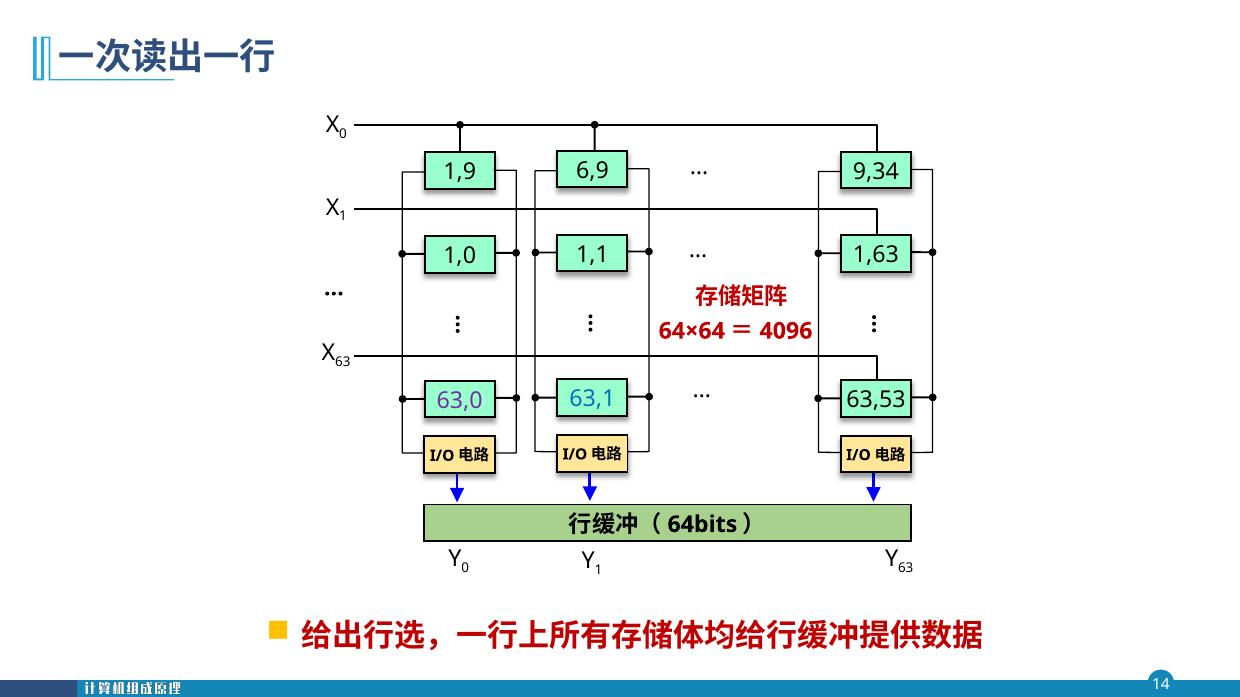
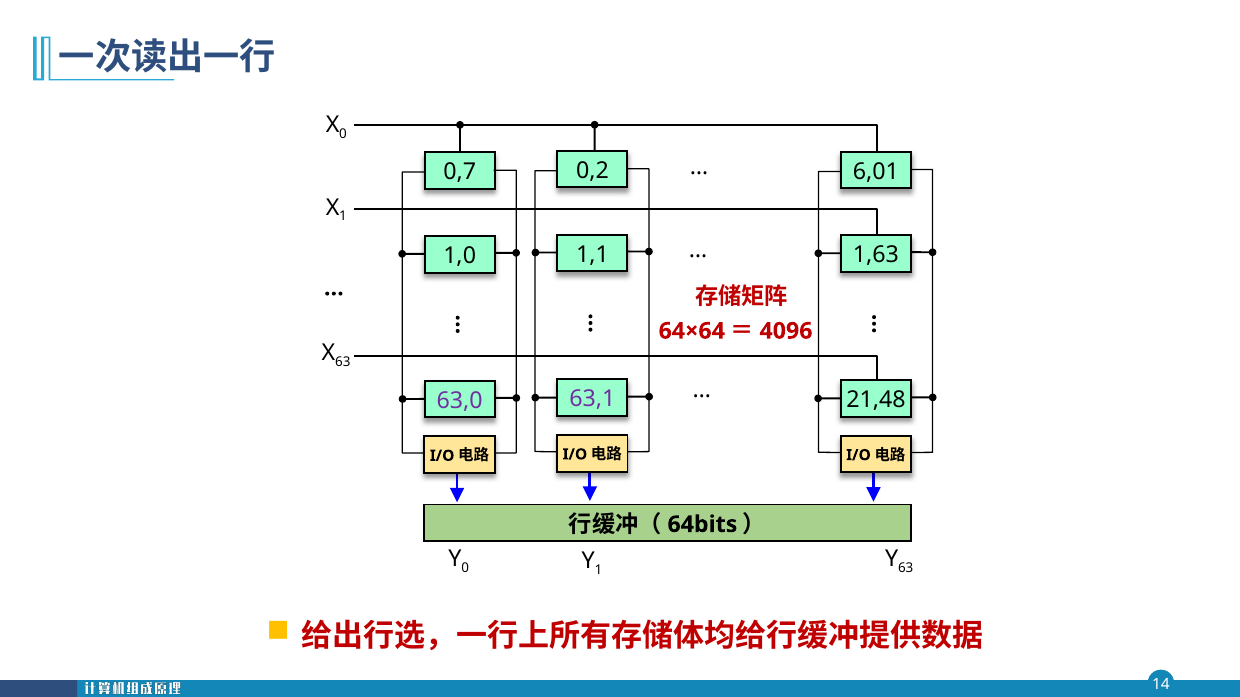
6,9: 6,9 -> 0,2 (592, 171)
9,34: 9,34 -> 6,01 (876, 172)
1,9: 1,9 -> 0,7 (460, 172)
63,1 colour: blue -> purple (592, 400)
63,53: 63,53 -> 21,48 (876, 400)
